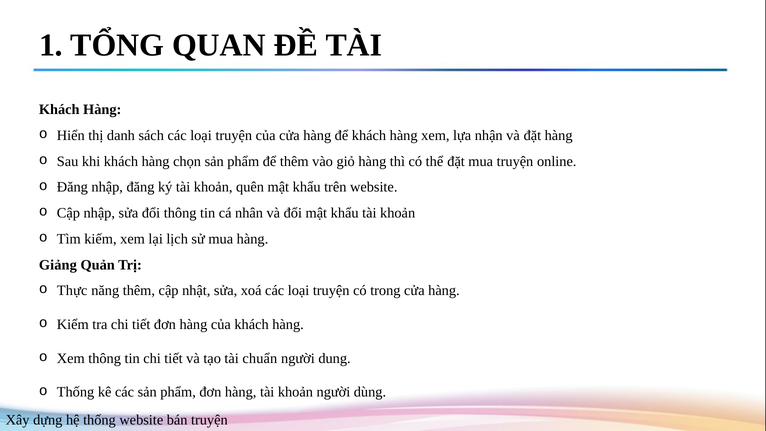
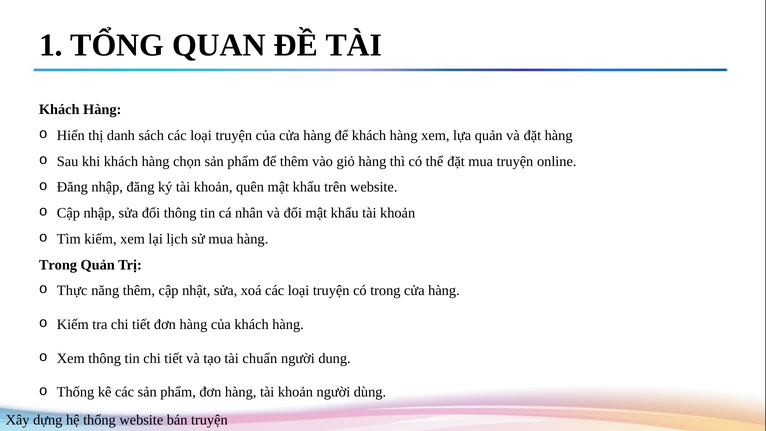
lựa nhận: nhận -> quản (489, 135)
Giảng: Giảng -> Trong (58, 265)
